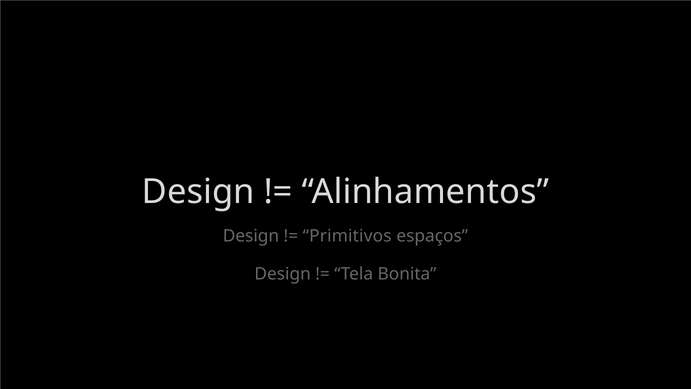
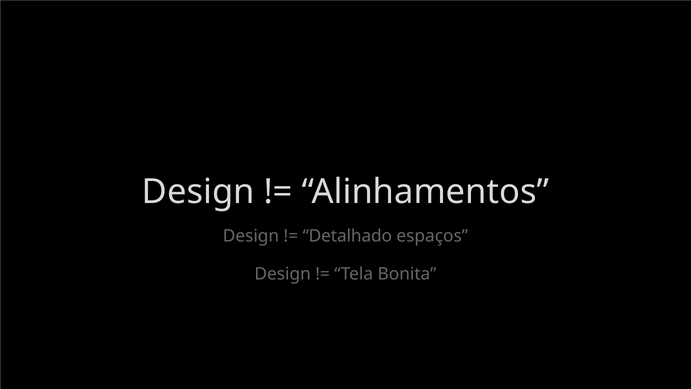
Primitivos: Primitivos -> Detalhado (347, 236)
